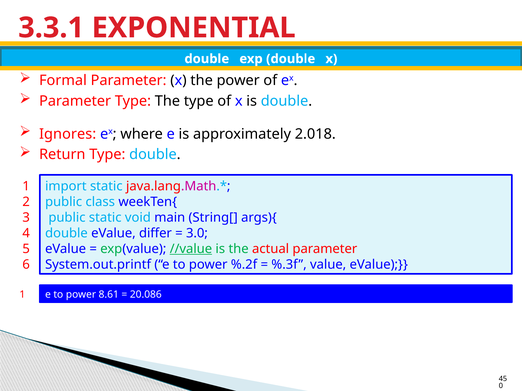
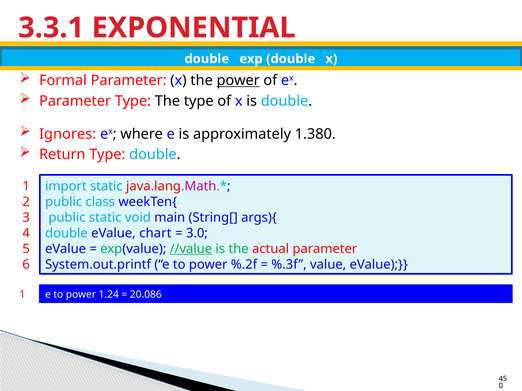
power underline: none -> present (238, 81)
2.018: 2.018 -> 1.380 (315, 134)
differ: differ -> chart (155, 233)
8.61: 8.61 -> 1.24 (109, 295)
